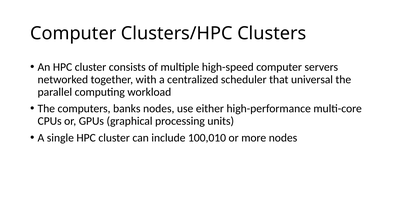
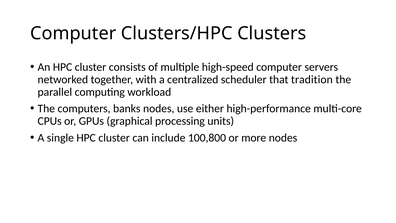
universal: universal -> tradition (312, 79)
100,010: 100,010 -> 100,800 (207, 138)
